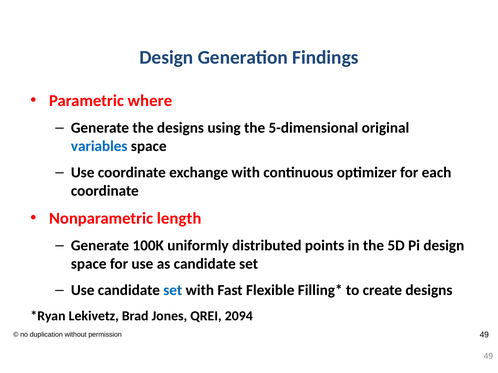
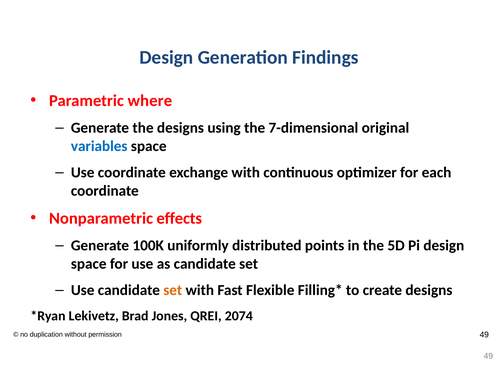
5-dimensional: 5-dimensional -> 7-dimensional (313, 128)
length: length -> effects (179, 219)
set colour: blue -> orange (173, 291)
2094: 2094 -> 2074 (239, 316)
